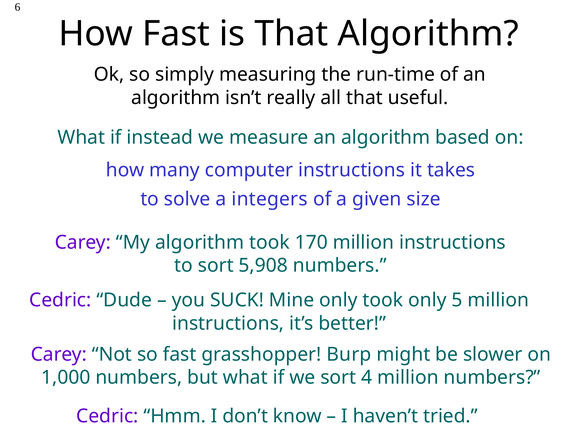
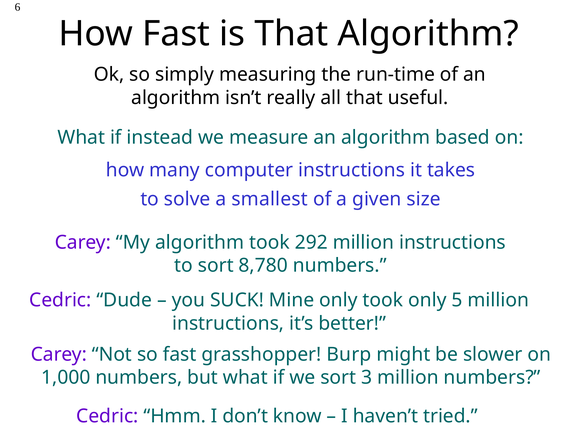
integers: integers -> smallest (270, 199)
170: 170 -> 292 (311, 242)
5,908: 5,908 -> 8,780 (263, 265)
4: 4 -> 3 (367, 377)
